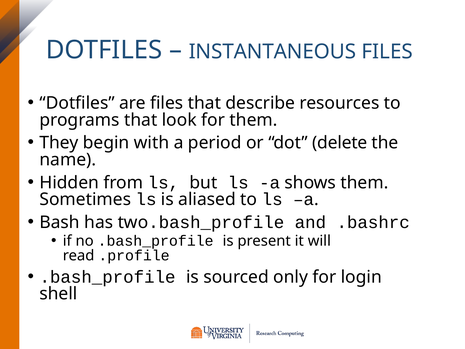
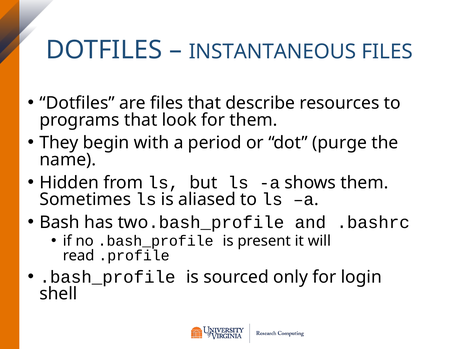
delete: delete -> purge (340, 143)
